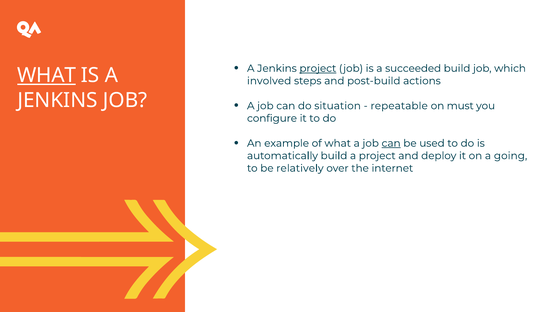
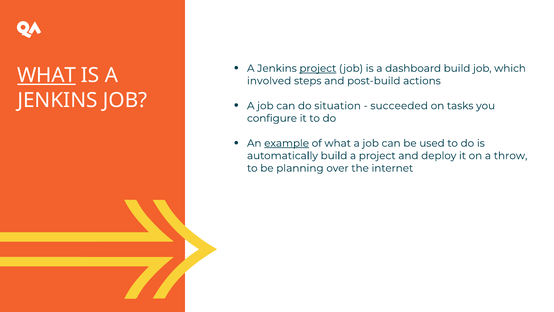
succeeded: succeeded -> dashboard (413, 68)
repeatable: repeatable -> succeeded (399, 106)
must: must -> tasks (460, 106)
example underline: none -> present (287, 143)
can underline: present -> none (391, 143)
going: going -> throw (511, 156)
relatively: relatively -> planning (300, 168)
